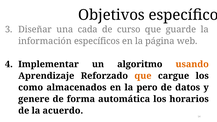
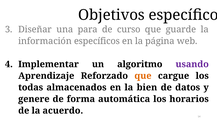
cada: cada -> para (88, 29)
usando colour: orange -> purple (192, 64)
como: como -> todas (31, 87)
pero: pero -> bien (147, 87)
